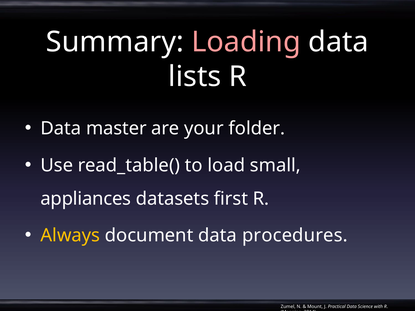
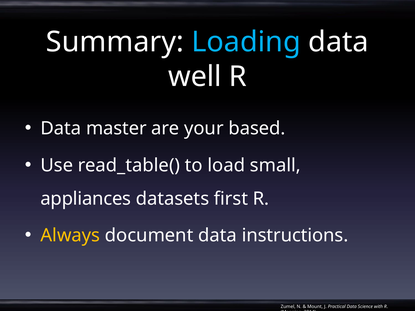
Loading colour: pink -> light blue (246, 42)
lists: lists -> well (195, 77)
folder: folder -> based (257, 129)
procedures: procedures -> instructions (295, 236)
